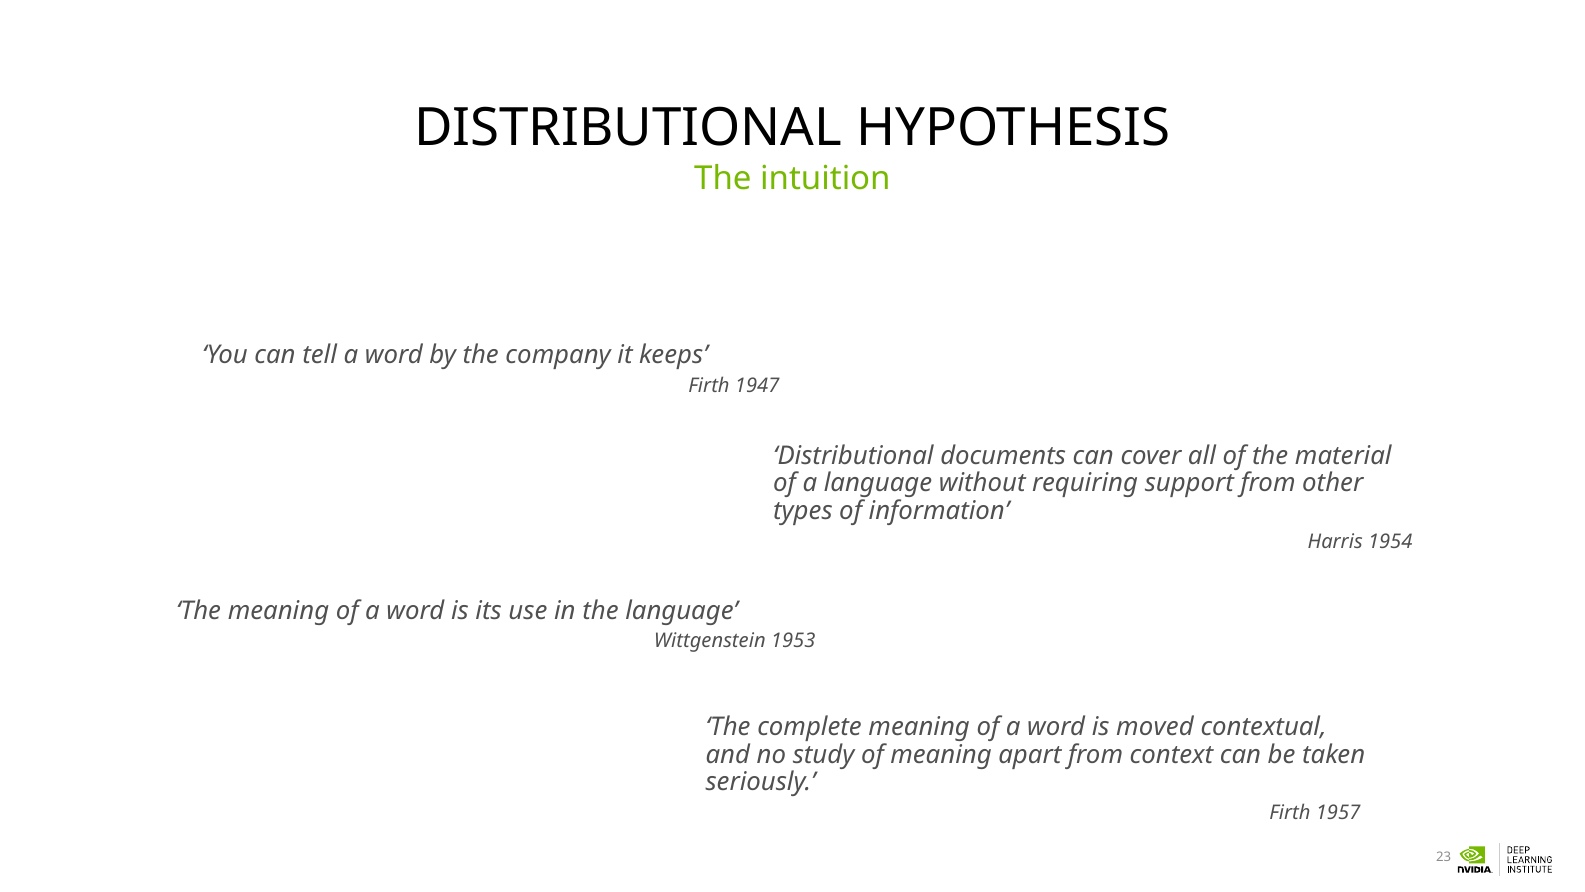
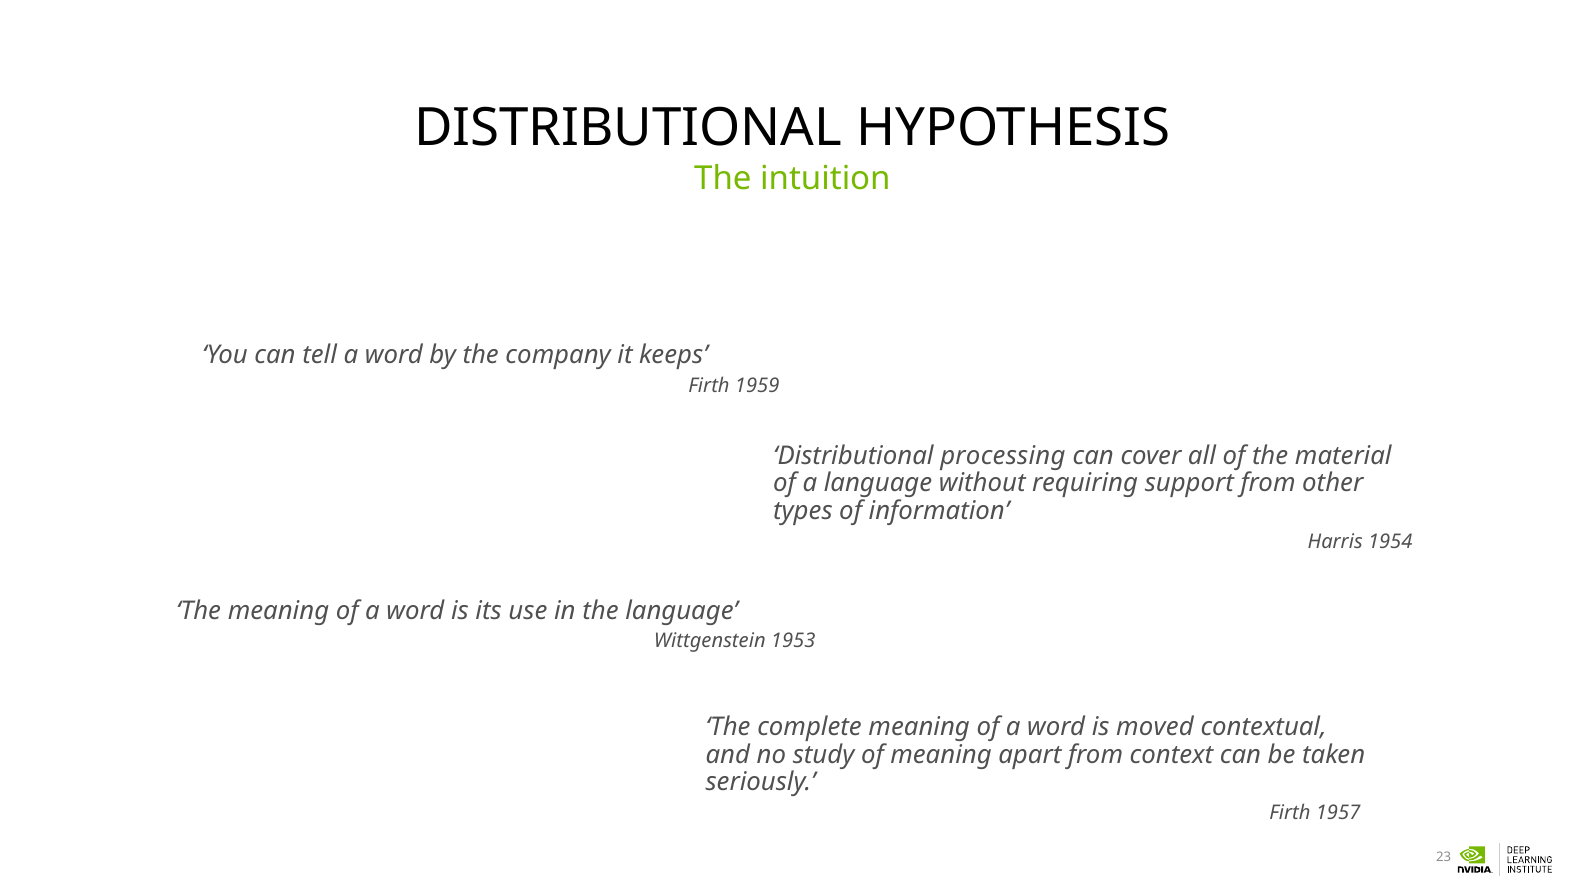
1947: 1947 -> 1959 (757, 386)
documents: documents -> processing (1003, 455)
